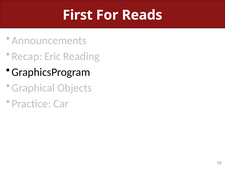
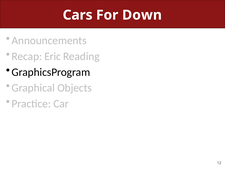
First: First -> Cars (78, 15)
Reads: Reads -> Down (142, 15)
